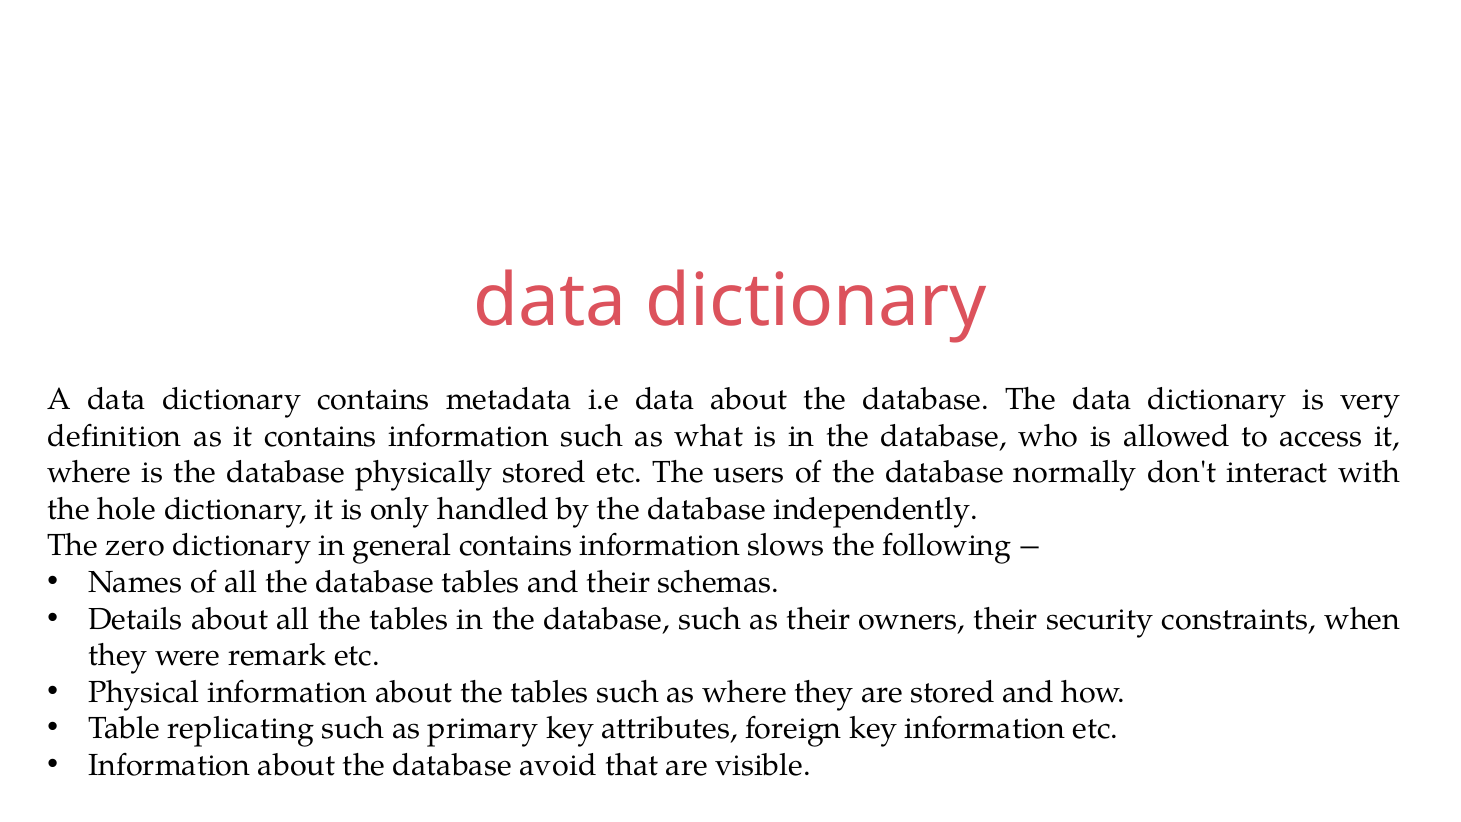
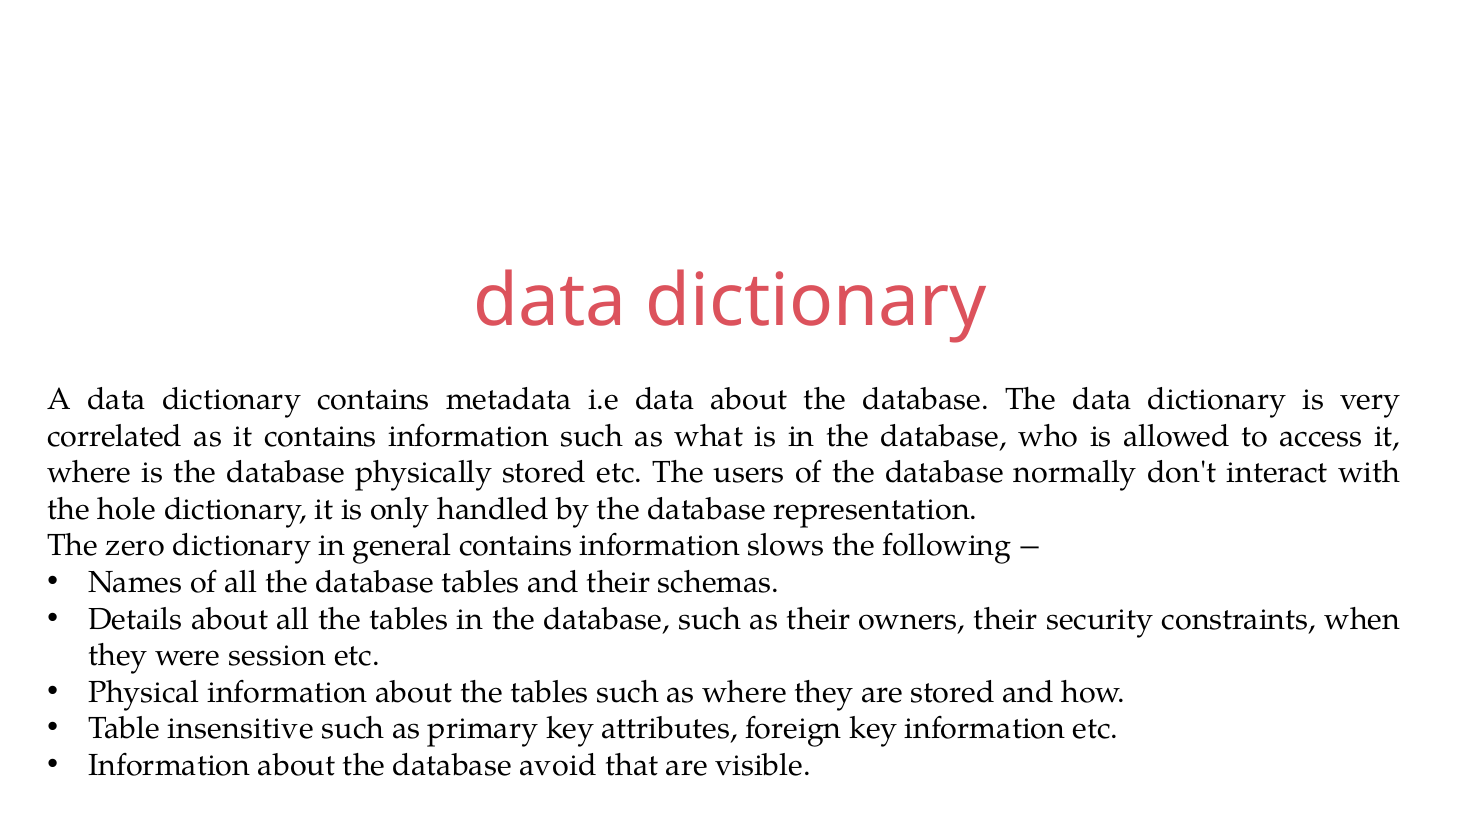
definition: definition -> correlated (115, 436)
independently: independently -> representation (876, 509)
remark: remark -> session (277, 655)
replicating: replicating -> insensitive (241, 728)
